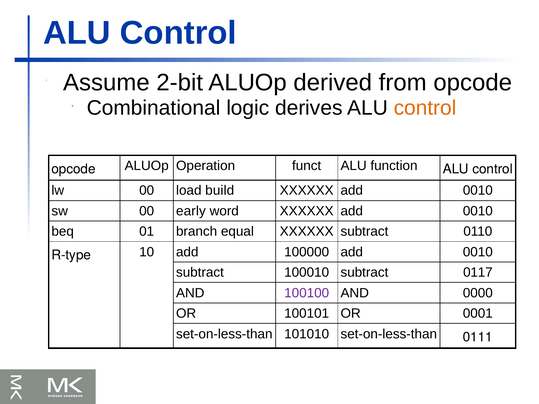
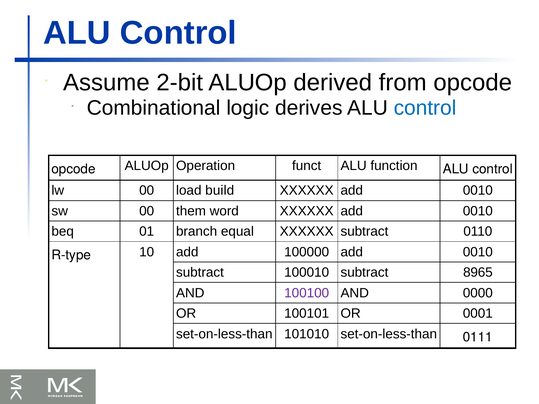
control colour: orange -> blue (425, 108)
early: early -> them (191, 211)
0117: 0117 -> 8965 (478, 273)
